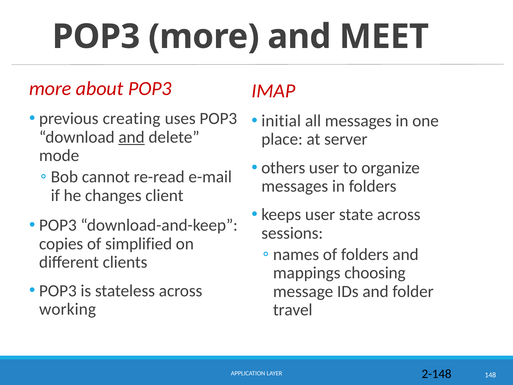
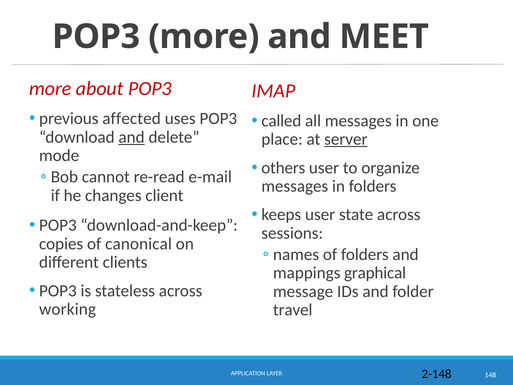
creating: creating -> affected (132, 119)
initial: initial -> called (281, 121)
server underline: none -> present (346, 139)
simplified: simplified -> canonical (139, 244)
choosing: choosing -> graphical (375, 273)
